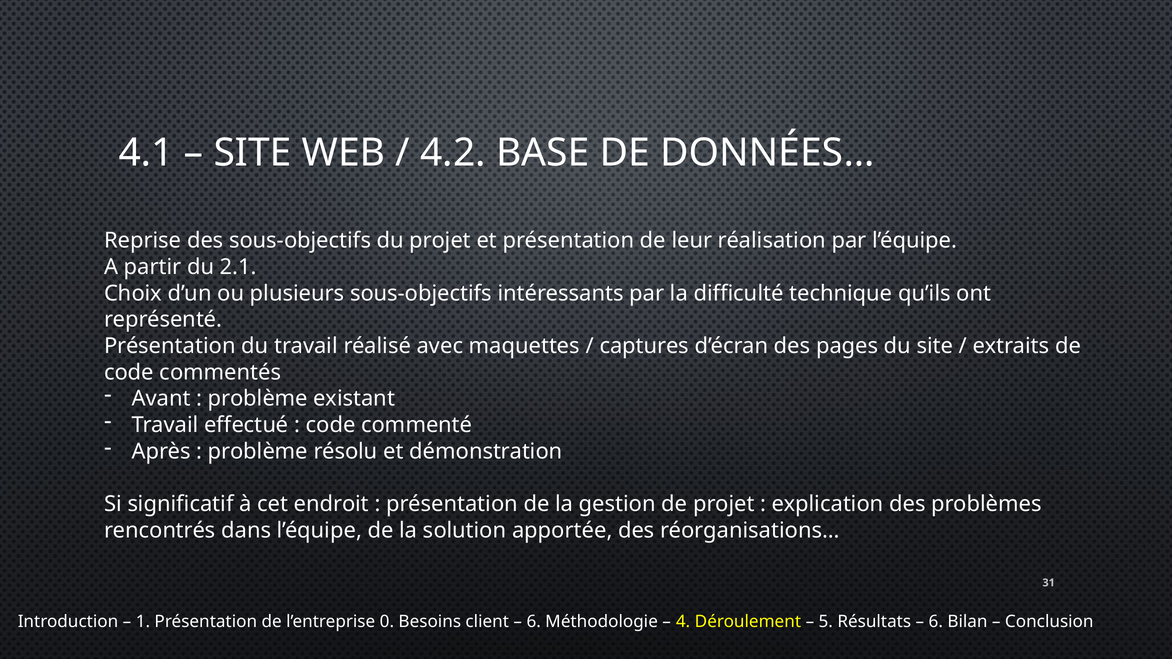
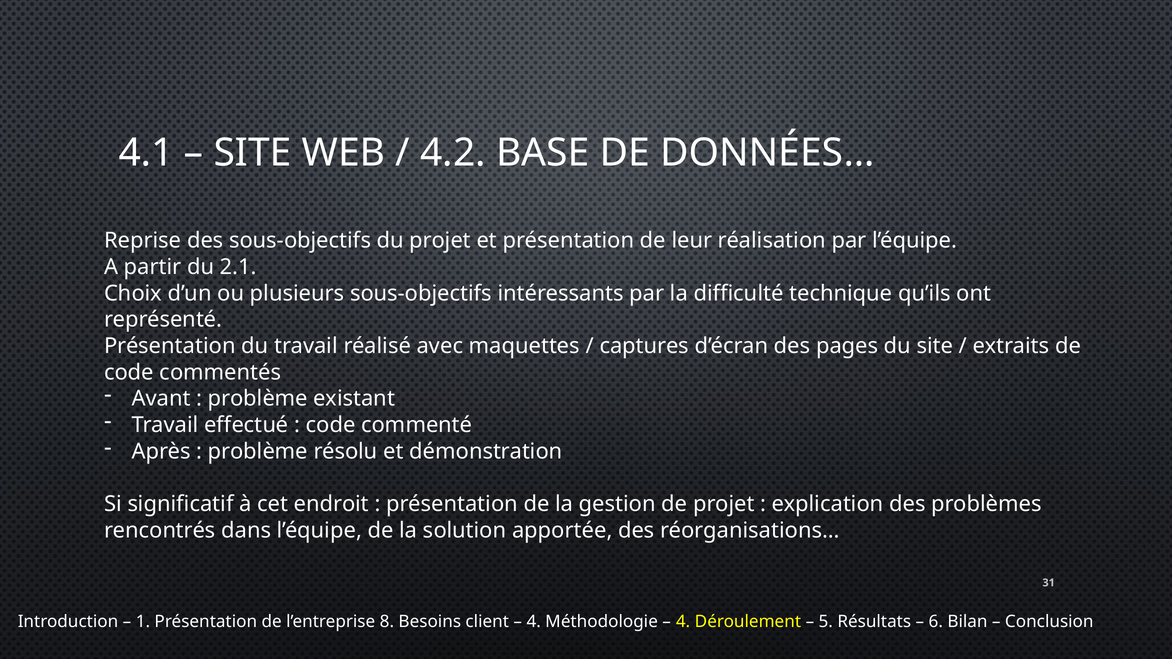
0: 0 -> 8 (387, 622)
6: 6 -> 4 (534, 622)
